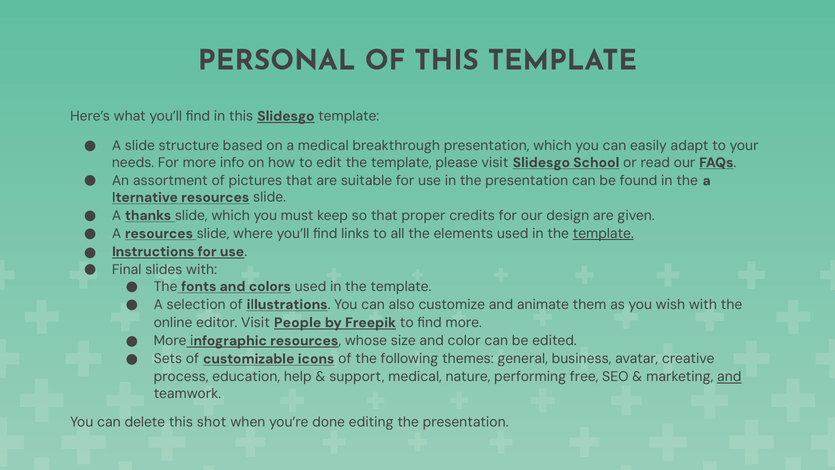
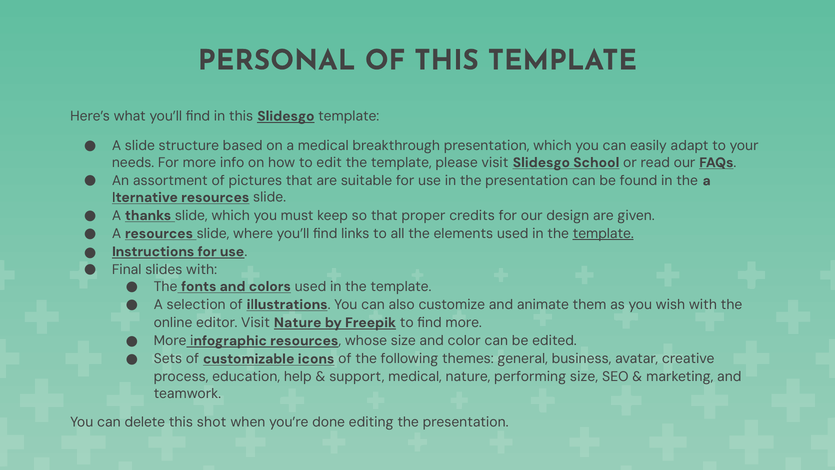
Visit People: People -> Nature (298, 322)
performing free: free -> size (584, 377)
and underline: present -> none (729, 377)
